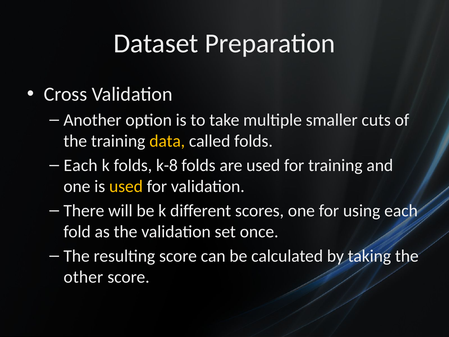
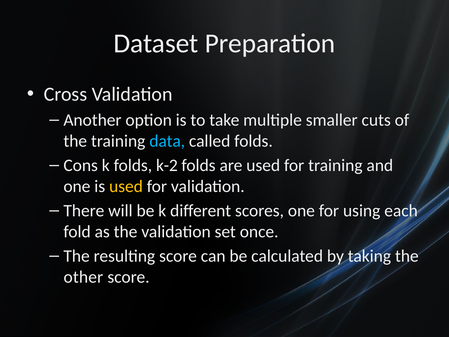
data colour: yellow -> light blue (167, 141)
Each: Each -> Cons (81, 165)
k-8: k-8 -> k-2 (167, 165)
